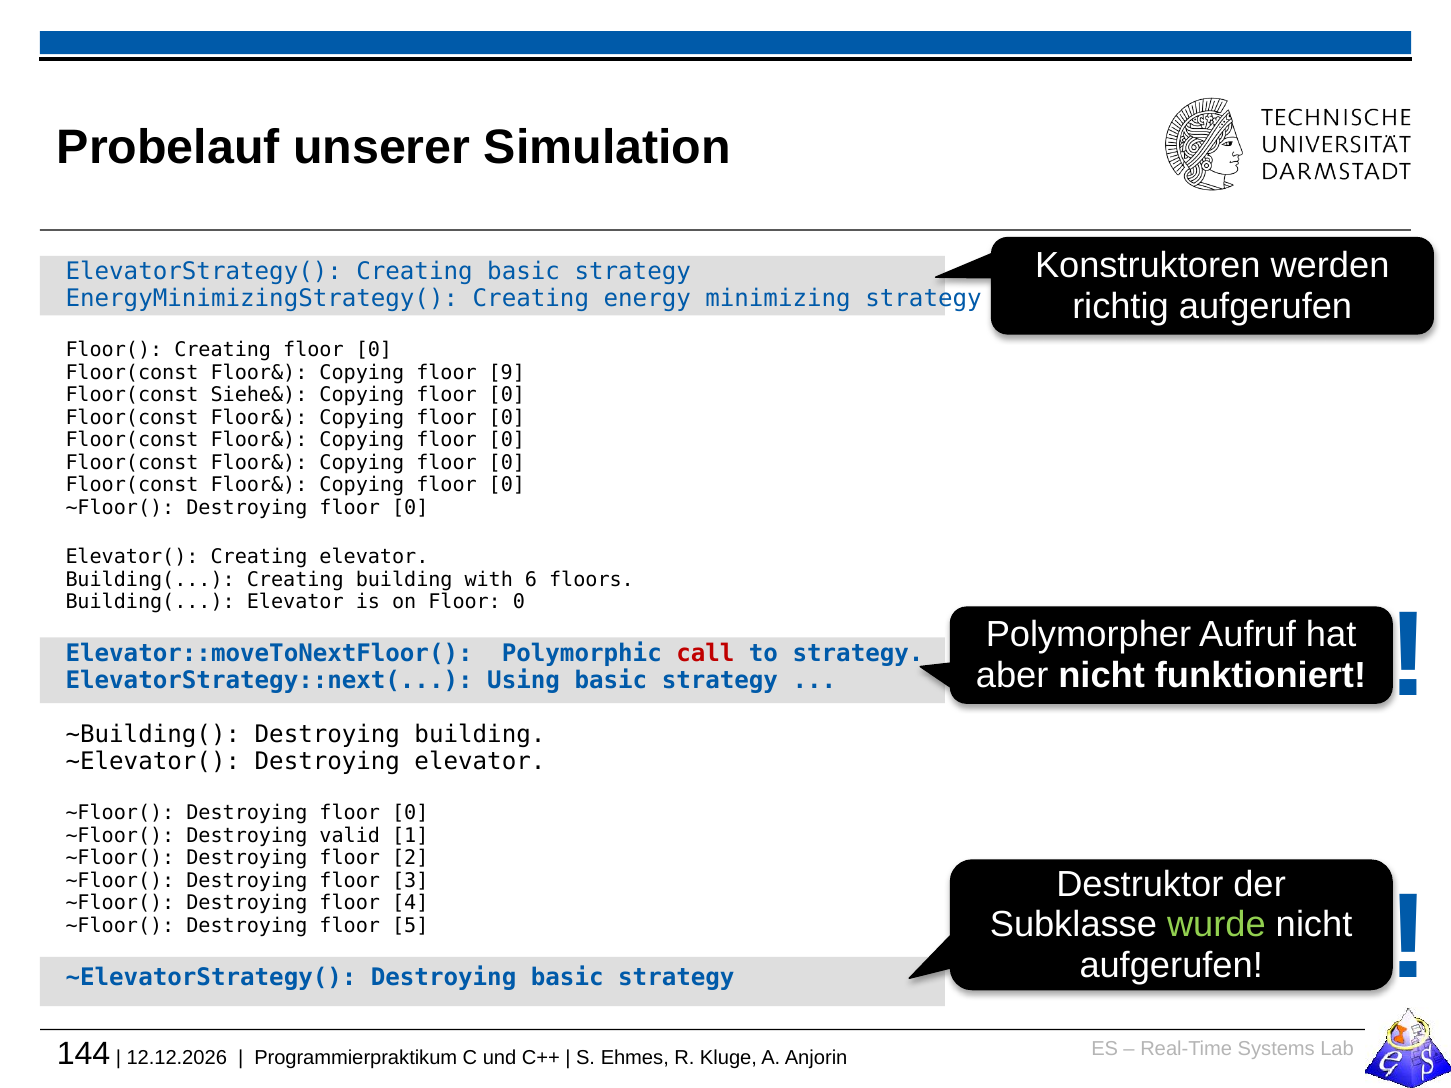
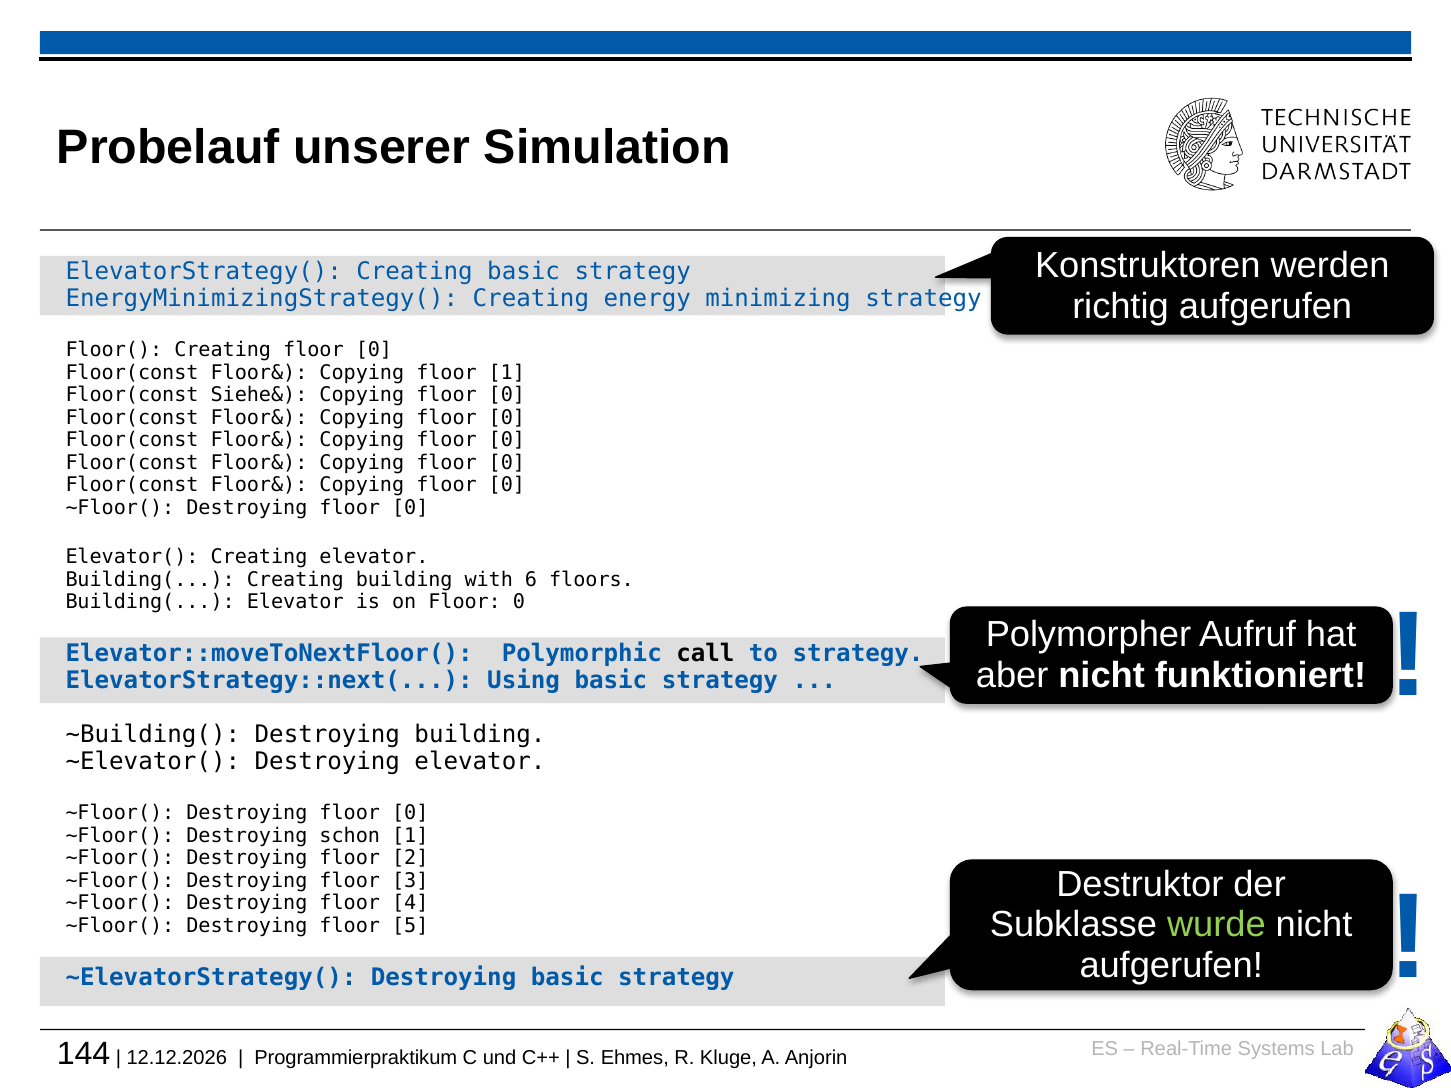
floor 9: 9 -> 1 (507, 373)
call colour: red -> black (705, 654)
valid: valid -> schon (350, 836)
